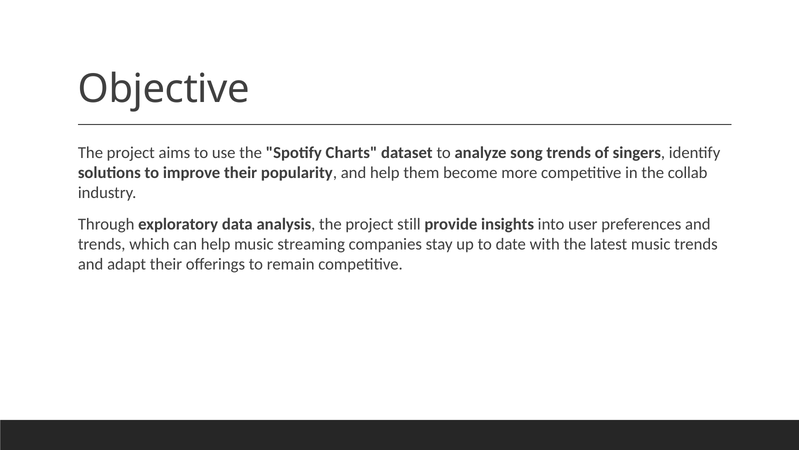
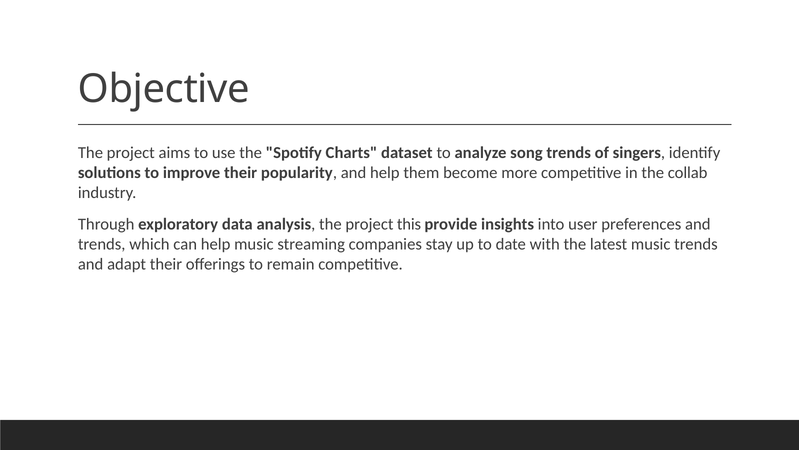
still: still -> this (409, 224)
